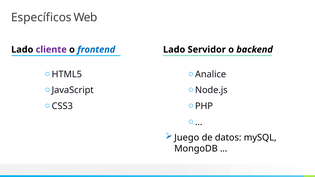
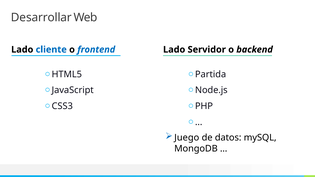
Específicos: Específicos -> Desarrollar (41, 17)
cliente colour: purple -> blue (51, 50)
Analice: Analice -> Partida (211, 74)
